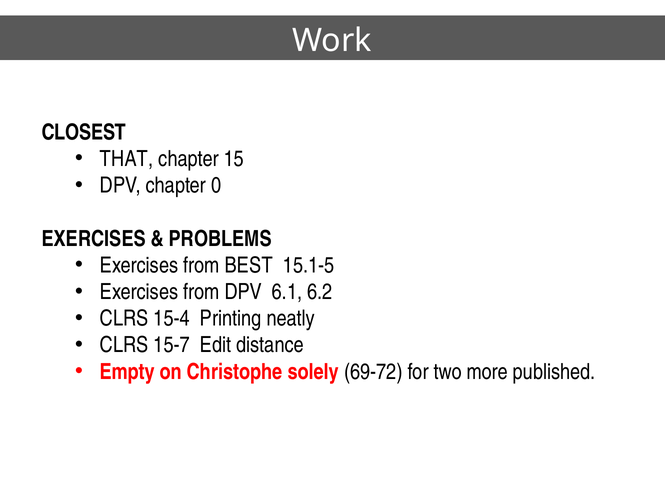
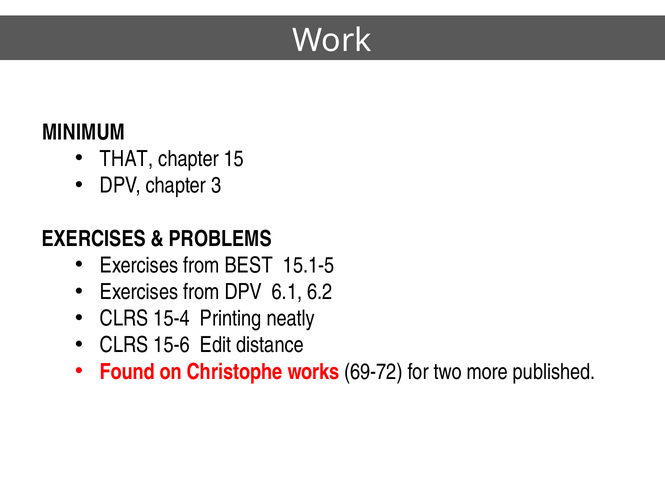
CLOSEST: CLOSEST -> MINIMUM (84, 132)
0: 0 -> 3 (216, 185)
15-7: 15-7 -> 15-6 (172, 345)
Empty: Empty -> Found (127, 372)
solely: solely -> works (313, 372)
